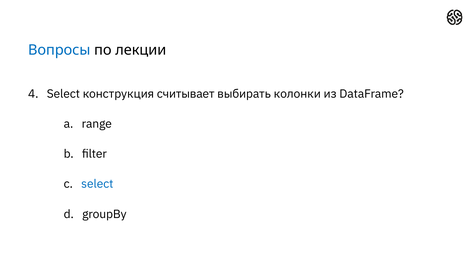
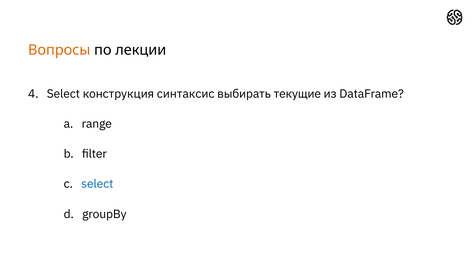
Вопросы colour: blue -> orange (59, 50)
считывает: считывает -> синтаксис (186, 94)
колонки: колонки -> текущие (297, 94)
